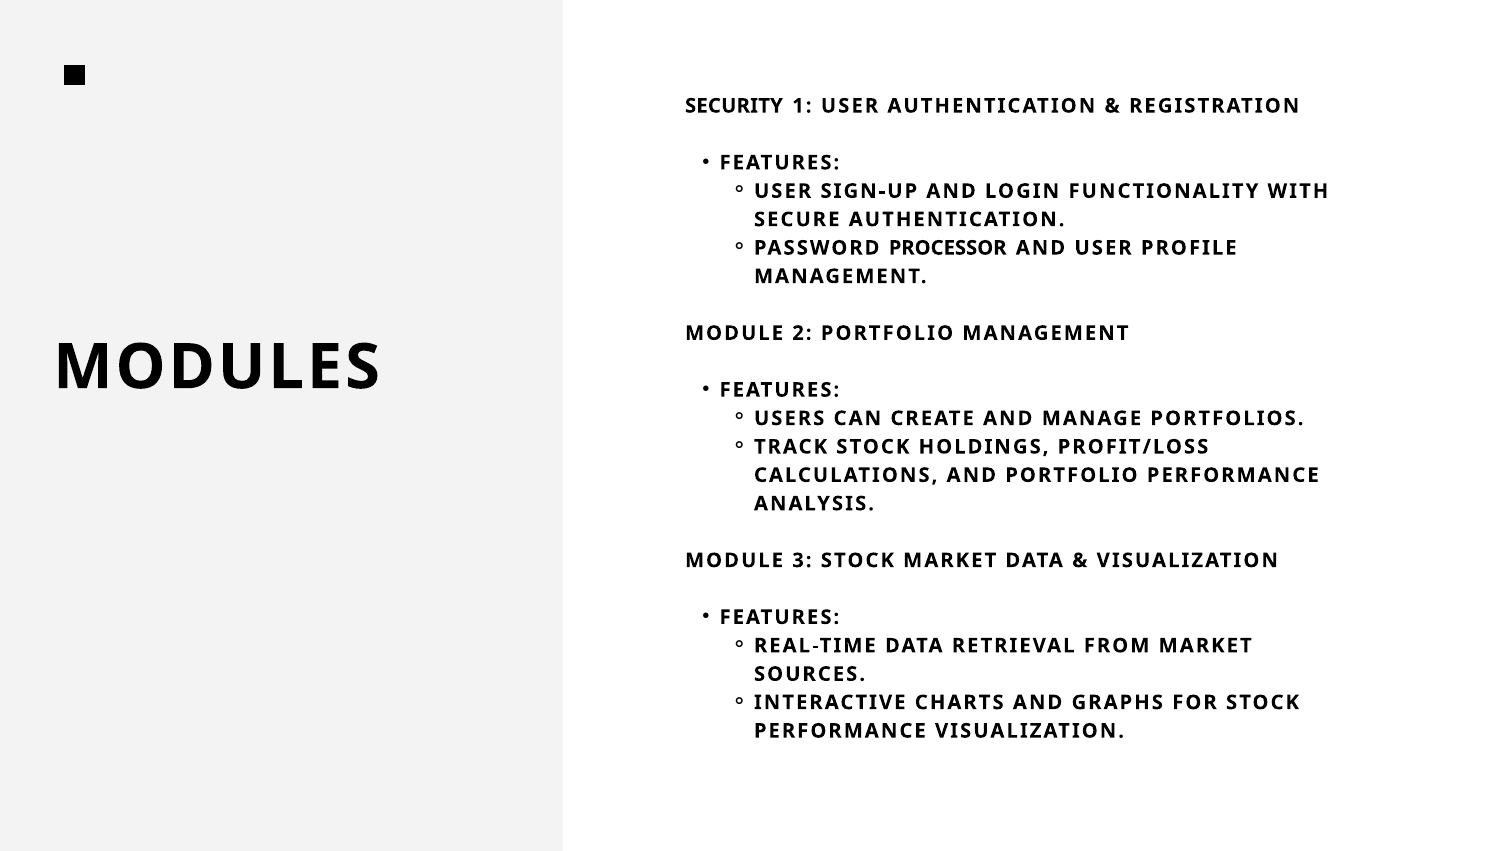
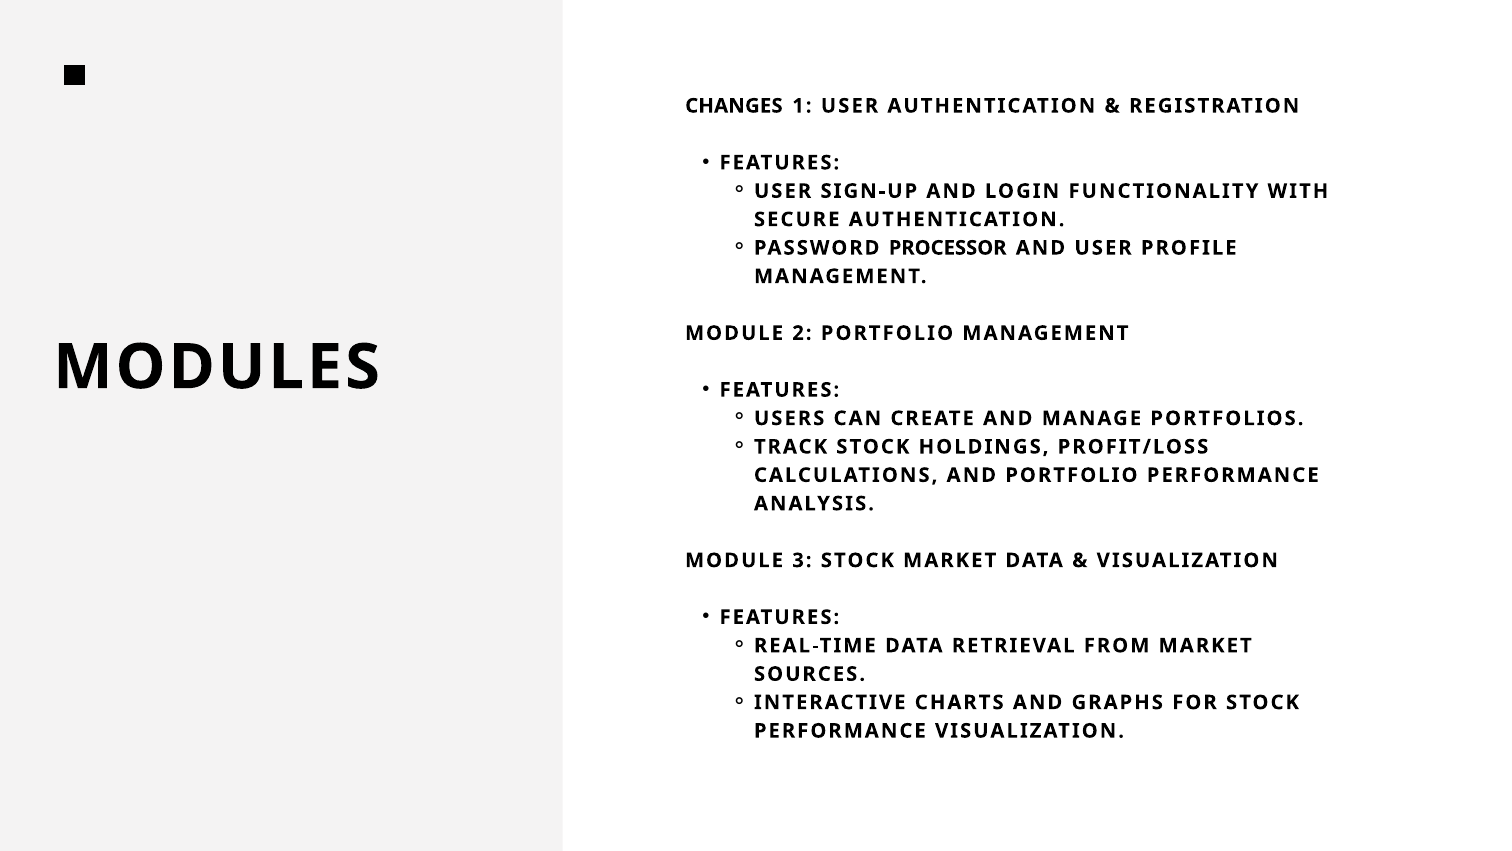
SECURITY: SECURITY -> CHANGES (734, 106)
